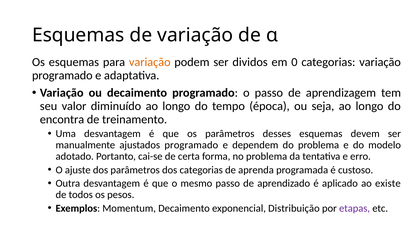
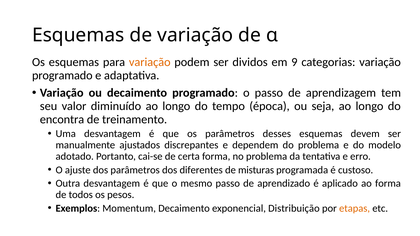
0: 0 -> 9 (294, 62)
ajustados programado: programado -> discrepantes (191, 145)
dos categorias: categorias -> diferentes (201, 170)
aprenda: aprenda -> misturas (256, 170)
ao existe: existe -> forma (388, 184)
etapas colour: purple -> orange (355, 208)
